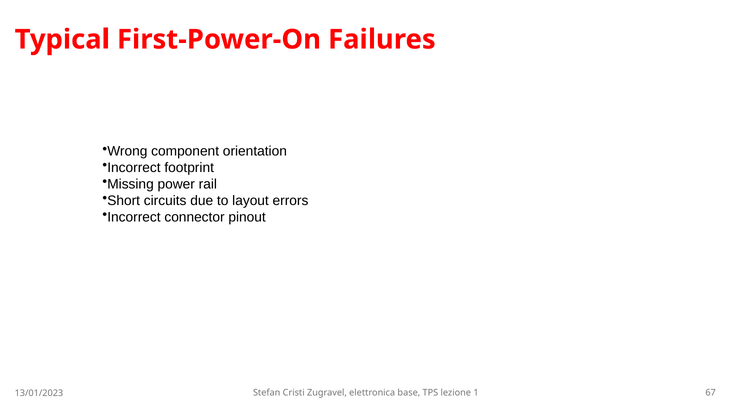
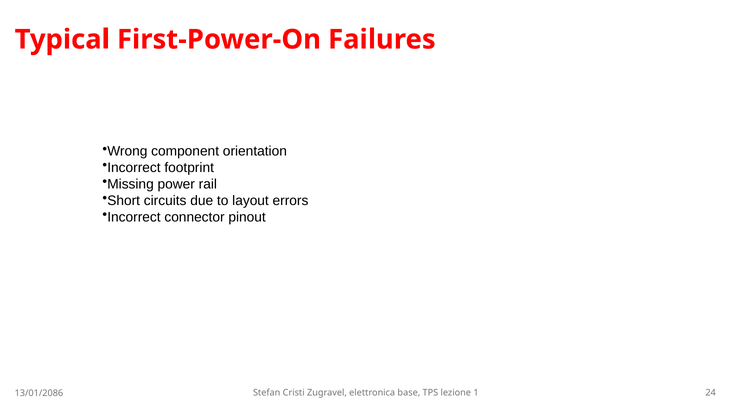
67: 67 -> 24 (711, 392)
13/01/2023: 13/01/2023 -> 13/01/2086 (39, 393)
